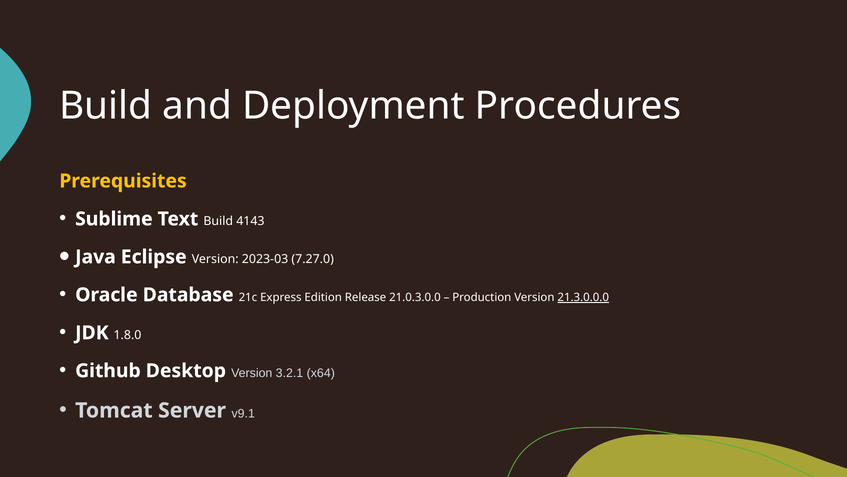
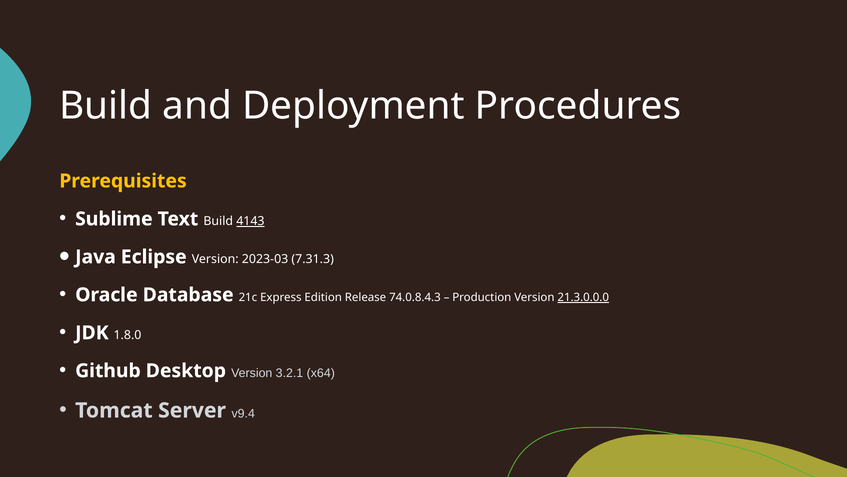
4143 underline: none -> present (250, 221)
7.27.0: 7.27.0 -> 7.31.3 (313, 259)
21.0.3.0.0: 21.0.3.0.0 -> 74.0.8.4.3 (415, 297)
v9.1: v9.1 -> v9.4 (243, 413)
